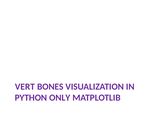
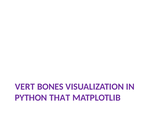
ONLY: ONLY -> THAT (60, 98)
